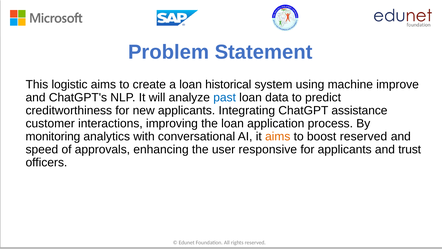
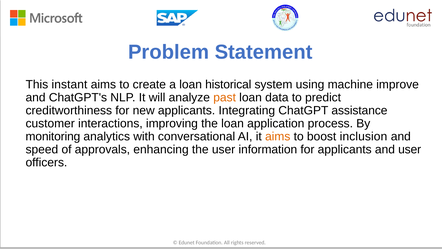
logistic: logistic -> instant (69, 85)
past colour: blue -> orange (225, 98)
boost reserved: reserved -> inclusion (364, 136)
responsive: responsive -> information (268, 149)
and trust: trust -> user (410, 149)
